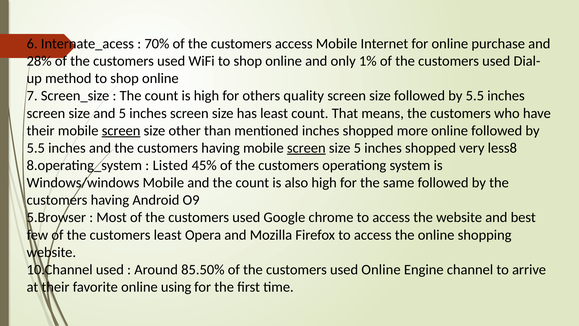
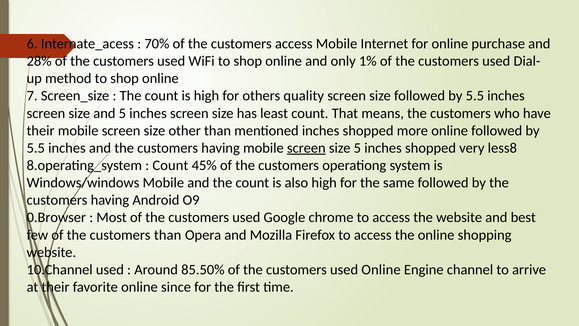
screen underline: present -> none (121, 130)
Listed: Listed -> Count (170, 165)
5.Browser: 5.Browser -> 0.Browser (56, 217)
customers least: least -> than (168, 235)
using: using -> since (176, 287)
